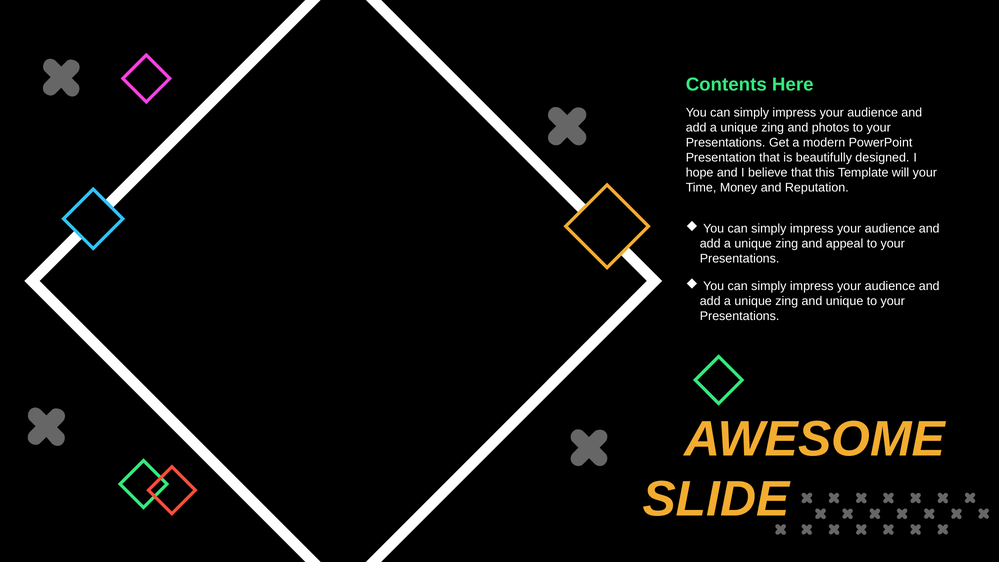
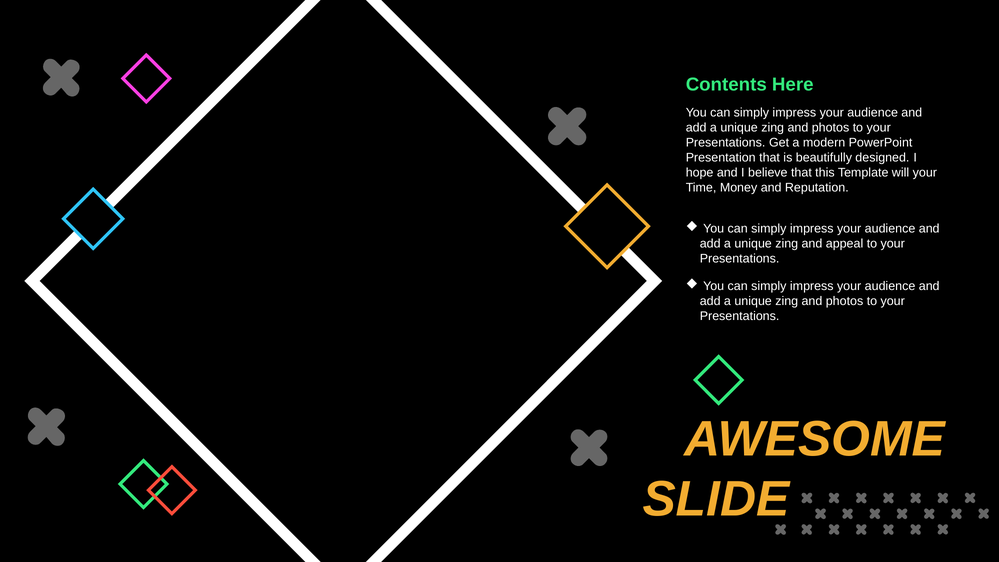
unique: unique -> photos (845, 301)
